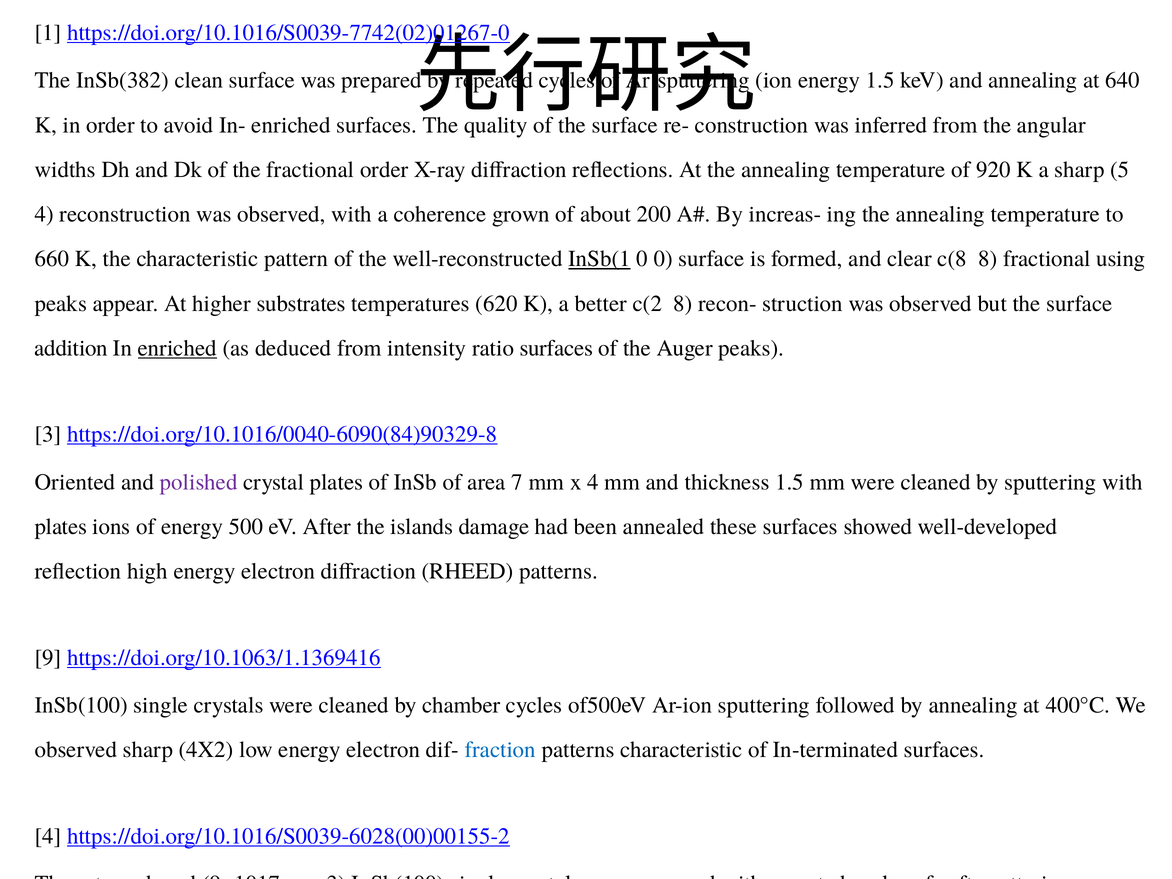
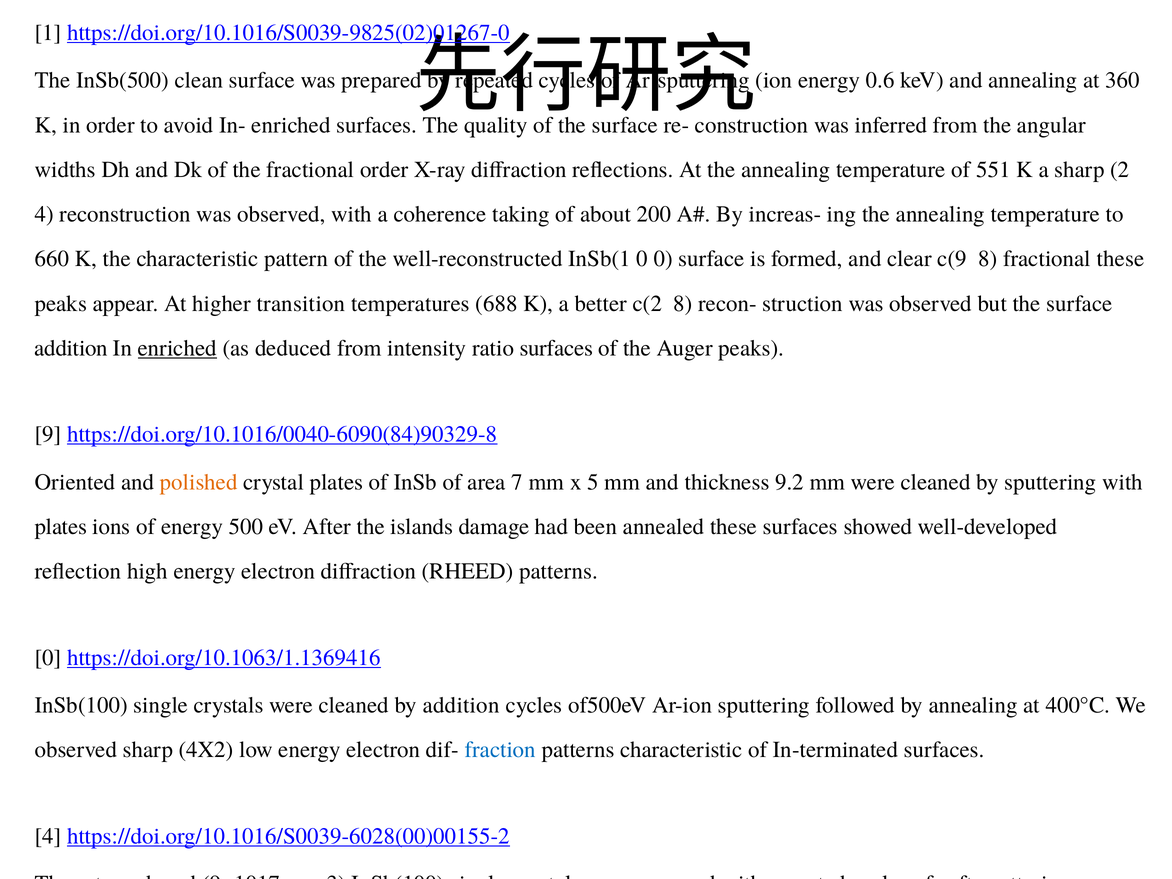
https://doi.org/10.1016/S0039-7742(02)01267-0: https://doi.org/10.1016/S0039-7742(02)01267-0 -> https://doi.org/10.1016/S0039-9825(02)01267-0 (288, 33)
InSb(382: InSb(382 -> InSb(500 (123, 80)
energy 1.5: 1.5 -> 0.6 (880, 80)
640: 640 -> 360 (1123, 80)
920: 920 -> 551 (993, 170)
5: 5 -> 2 (1120, 170)
grown: grown -> taking (521, 214)
InSb(1 underline: present -> none (599, 259)
c(8: c(8 -> c(9 (952, 259)
fractional using: using -> these (1121, 259)
higher substrates: substrates -> transition (301, 304)
620: 620 -> 688 (496, 304)
3: 3 -> 9 (48, 434)
polished colour: purple -> orange (199, 482)
x 4: 4 -> 5 (593, 482)
thickness 1.5: 1.5 -> 9.2 (789, 482)
9: 9 -> 0 (48, 658)
by chamber: chamber -> addition (461, 705)
